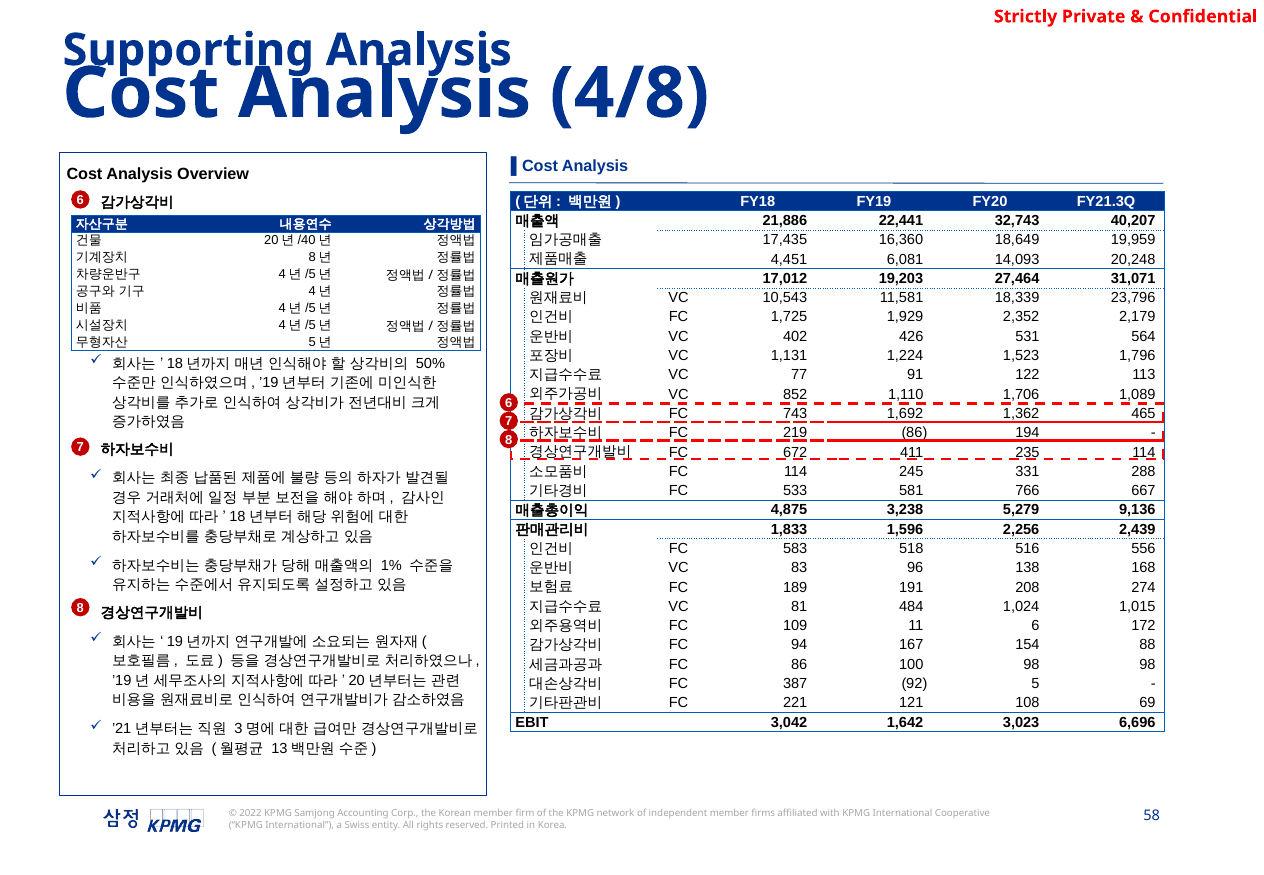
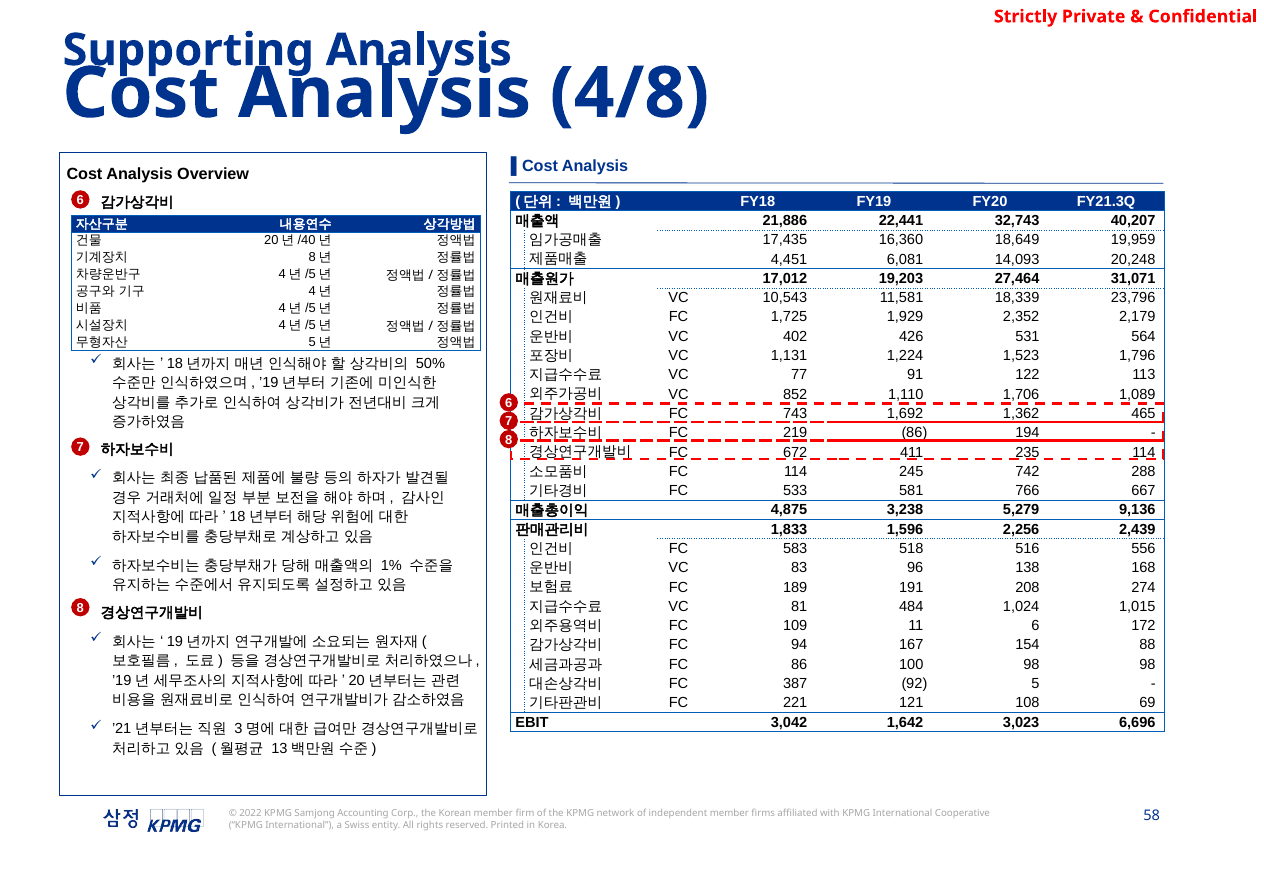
331: 331 -> 742 (1027, 472)
